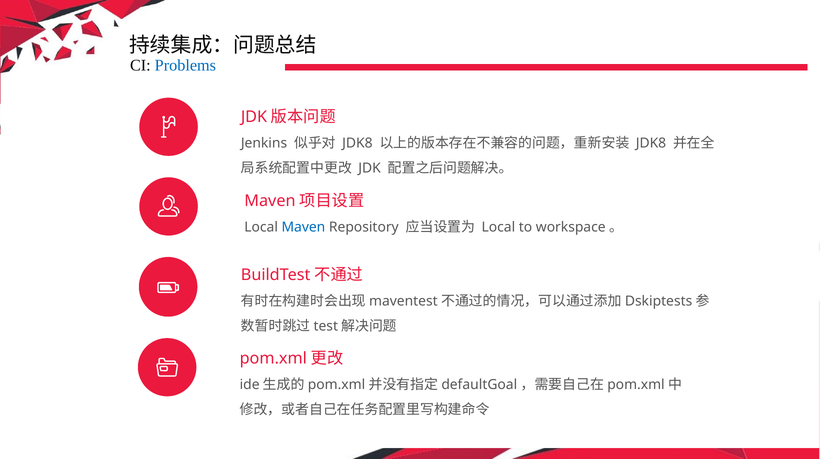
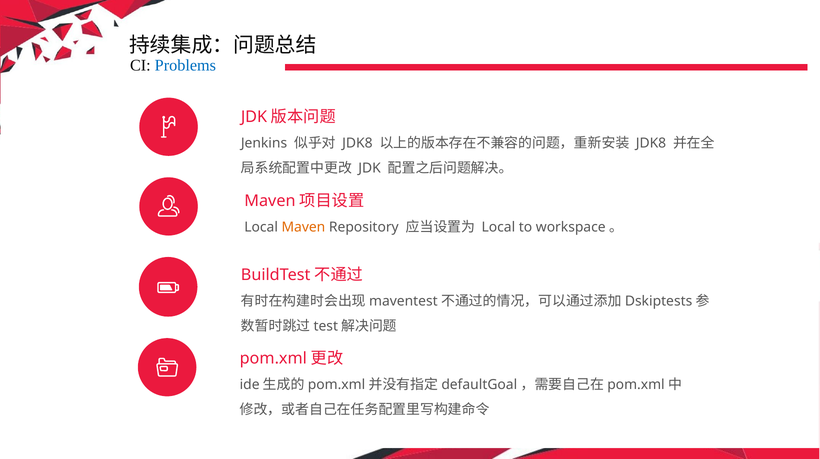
Maven colour: blue -> orange (303, 227)
